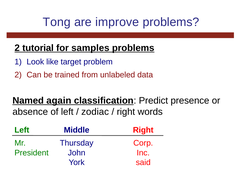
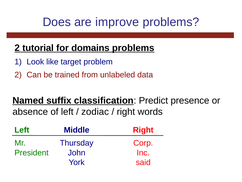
Tong: Tong -> Does (57, 22)
samples: samples -> domains (90, 48)
again: again -> suffix (59, 100)
